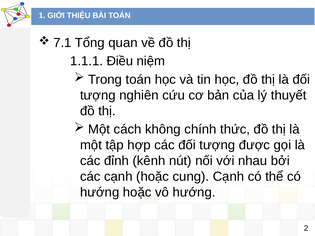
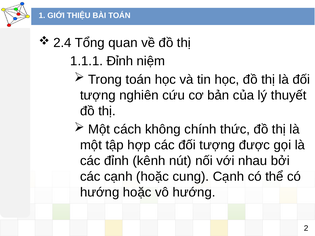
7.1: 7.1 -> 2.4 (62, 43)
1.1.1 Điều: Điều -> Đỉnh (120, 61)
